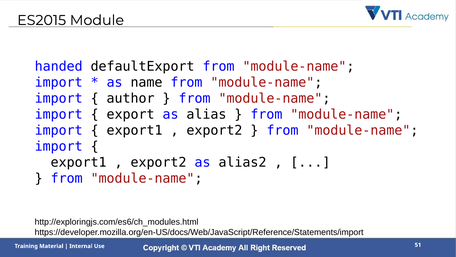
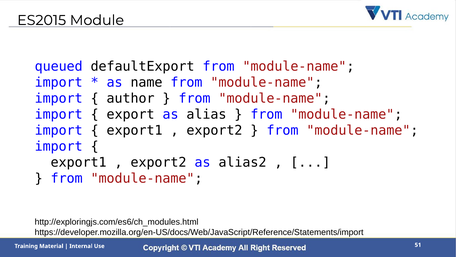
handed: handed -> queued (59, 66)
